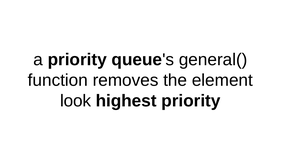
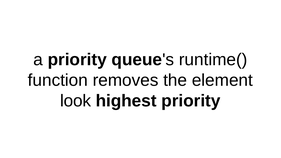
general(: general( -> runtime( (213, 60)
